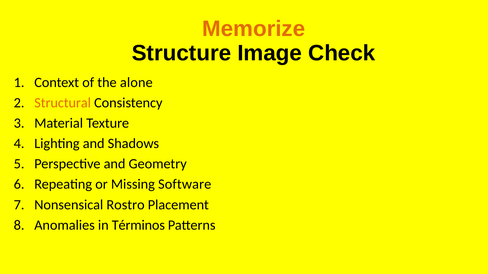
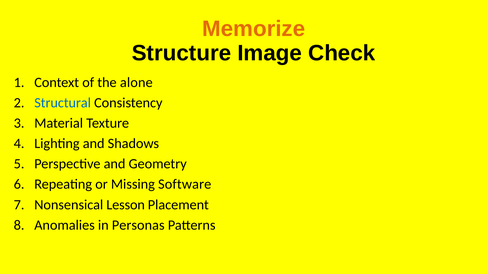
Structural colour: orange -> blue (63, 103)
Rostro: Rostro -> Lesson (126, 205)
Términos: Términos -> Personas (138, 226)
